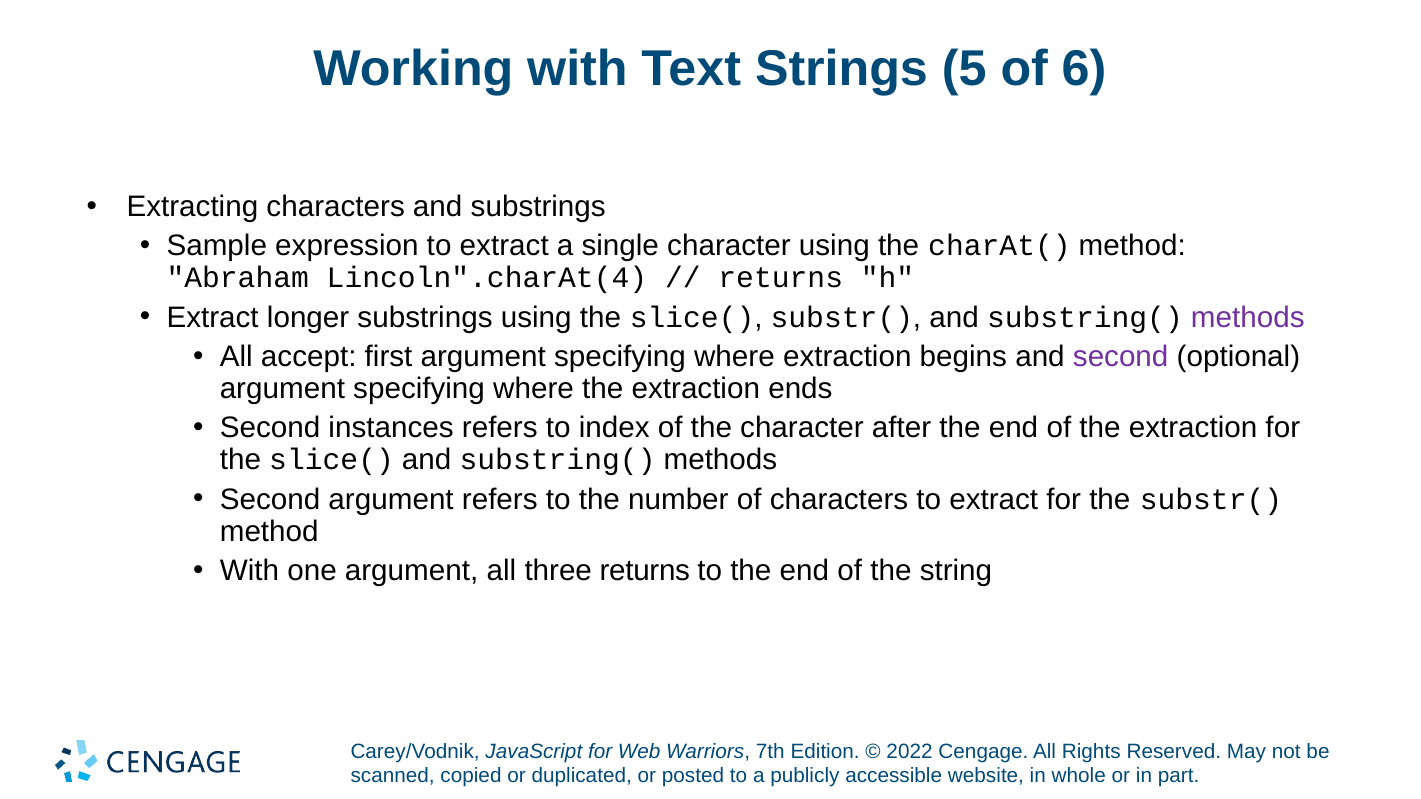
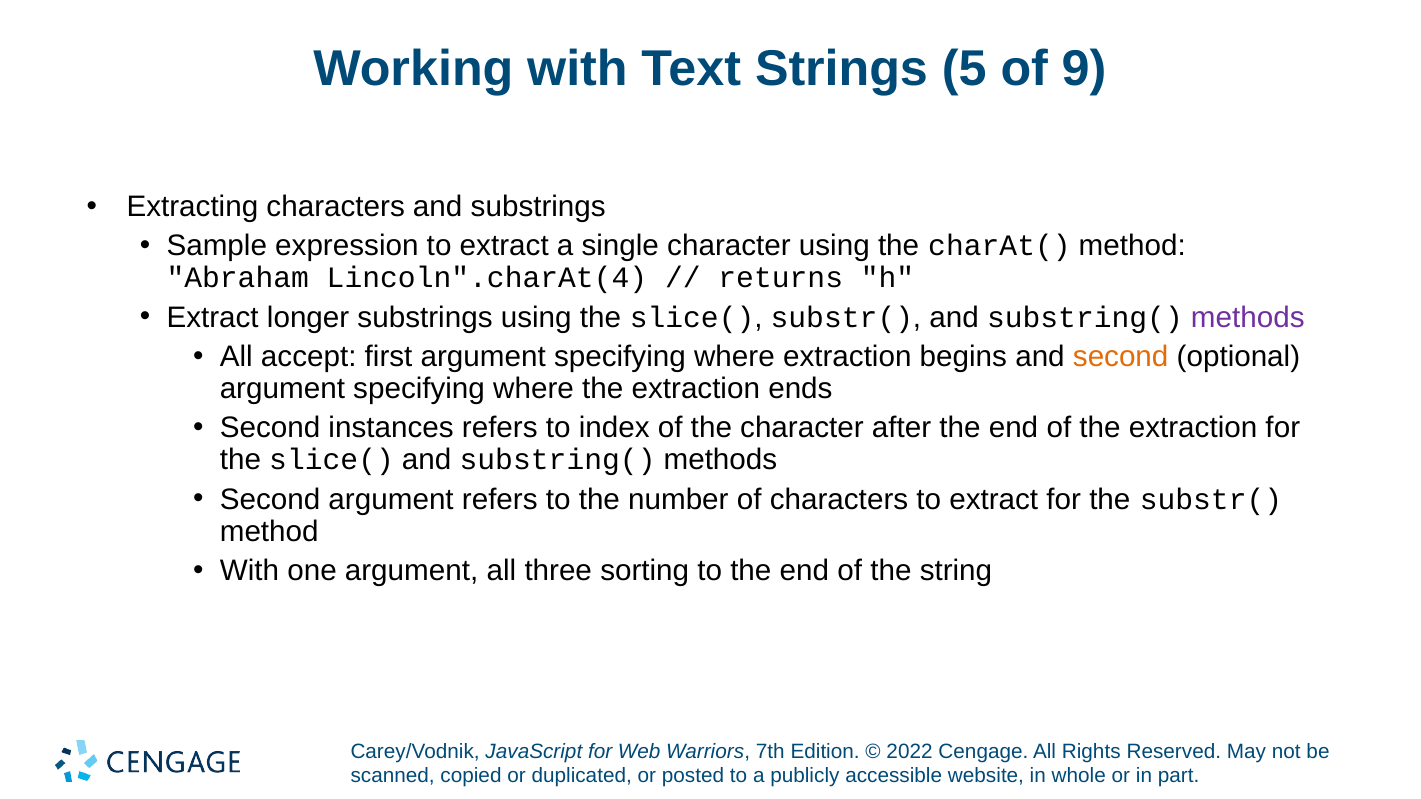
6: 6 -> 9 (1084, 69)
second colour: purple -> orange (1121, 357)
three returns: returns -> sorting (645, 571)
